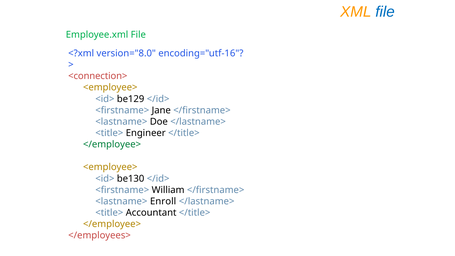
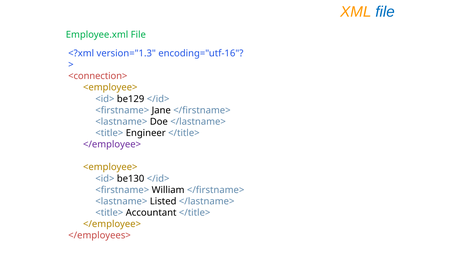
version="8.0: version="8.0 -> version="1.3 (126, 53)
</employee> colour: green -> purple (112, 144)
Enroll: Enroll -> Listed (163, 201)
